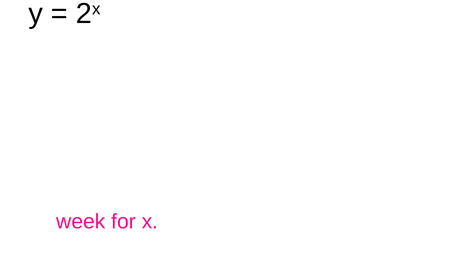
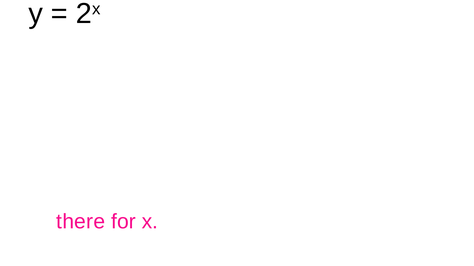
week: week -> there (81, 222)
